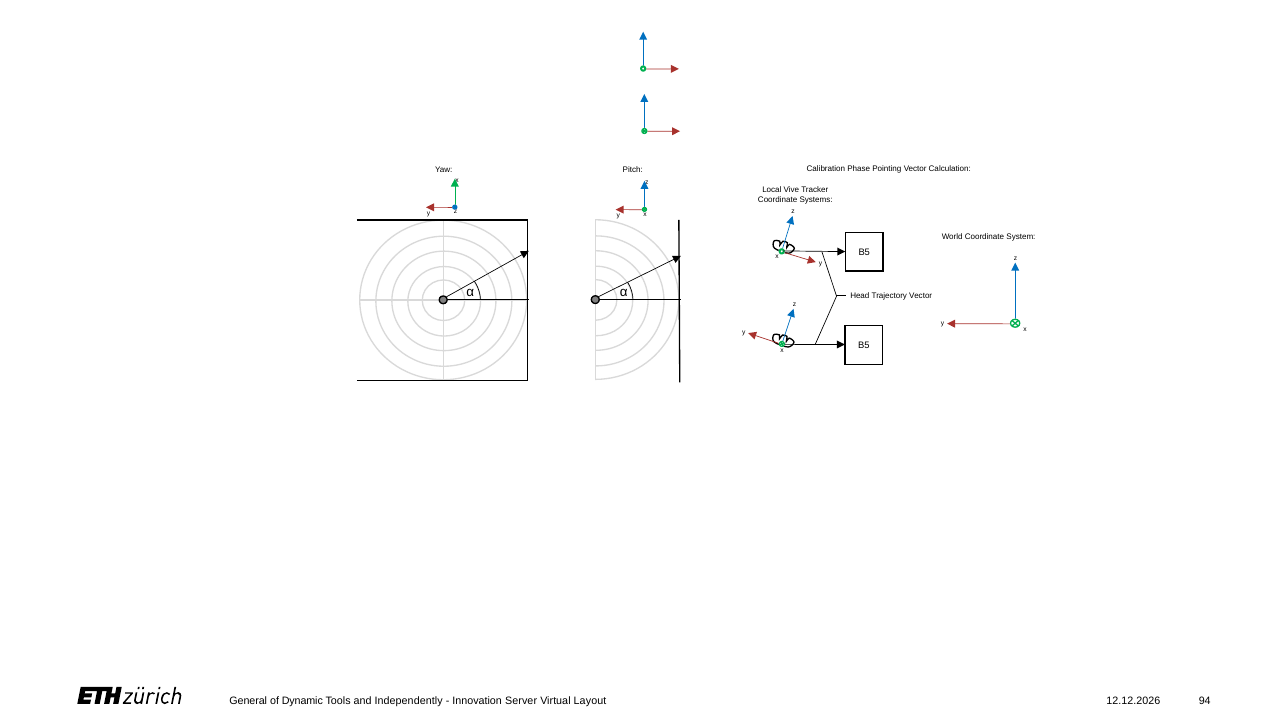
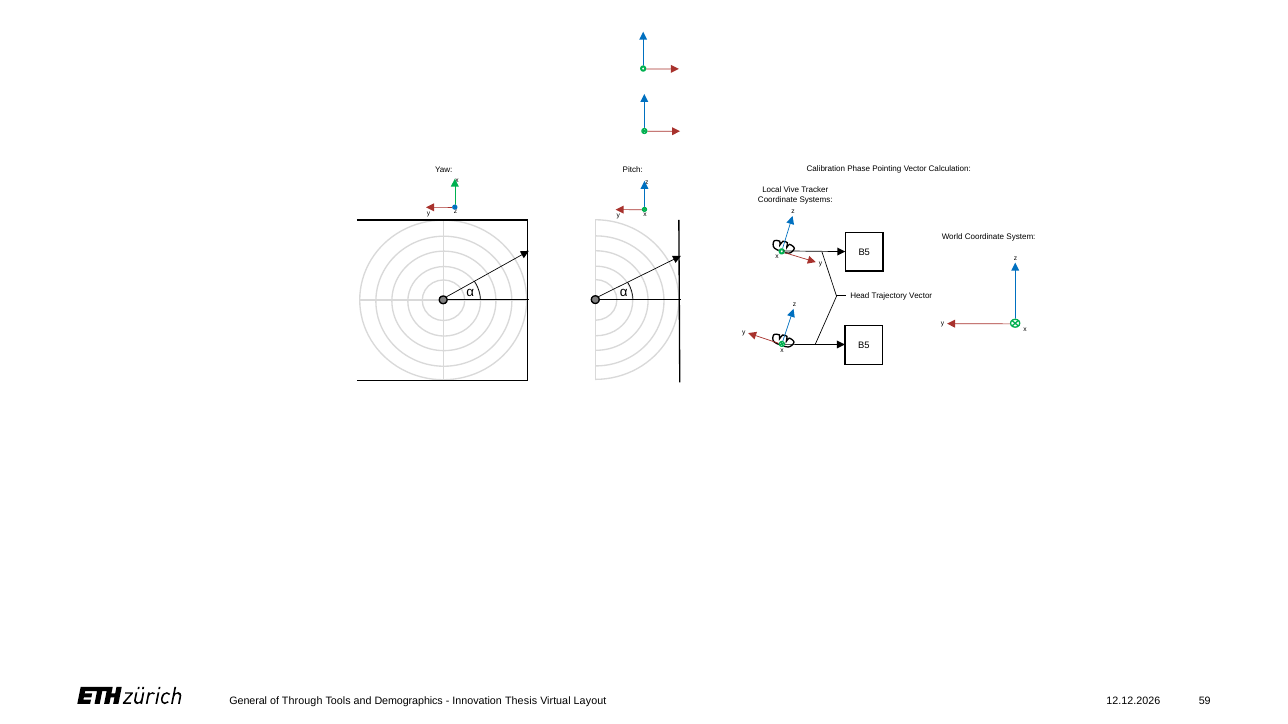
Dynamic: Dynamic -> Through (302, 701)
Independently: Independently -> Demographics (409, 701)
Server: Server -> Thesis (521, 701)
94: 94 -> 59 (1205, 701)
